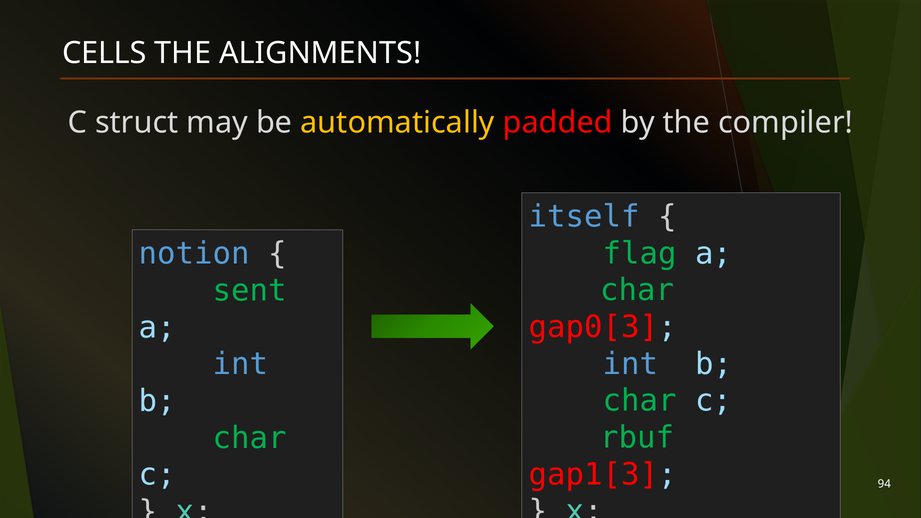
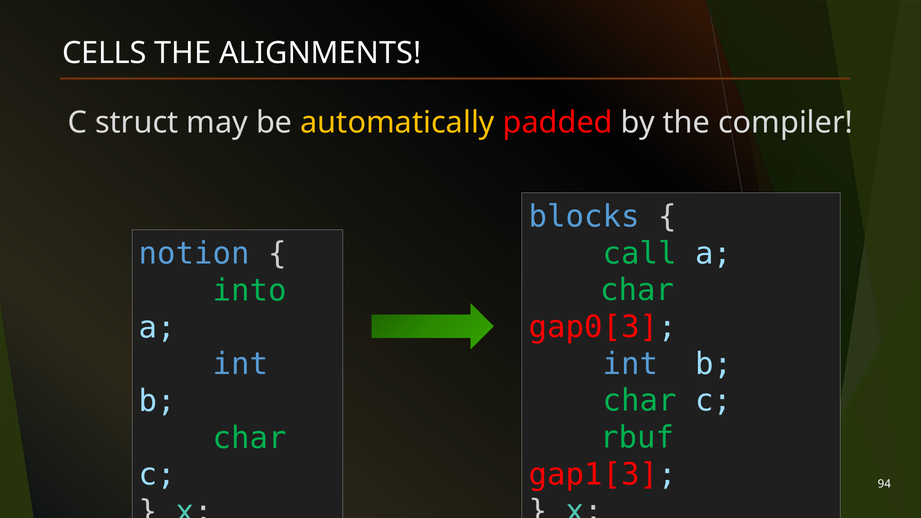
itself: itself -> blocks (584, 217)
flag: flag -> call (640, 253)
sent: sent -> into (250, 291)
